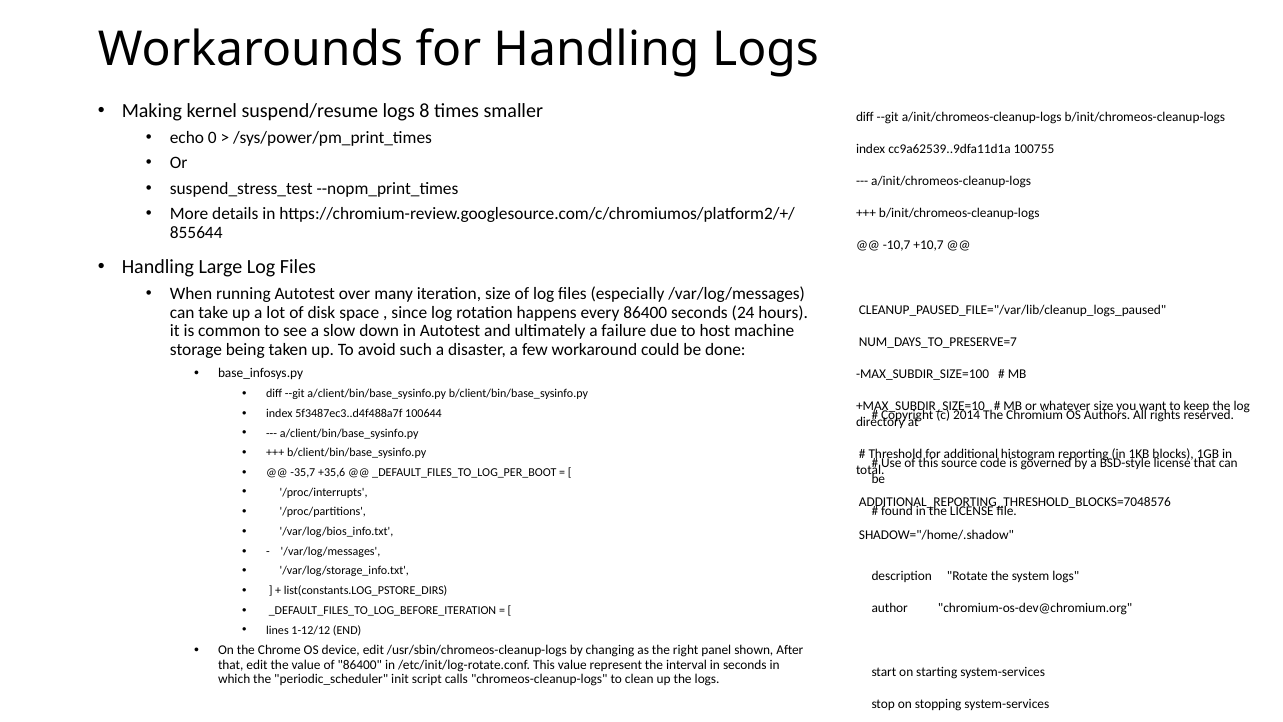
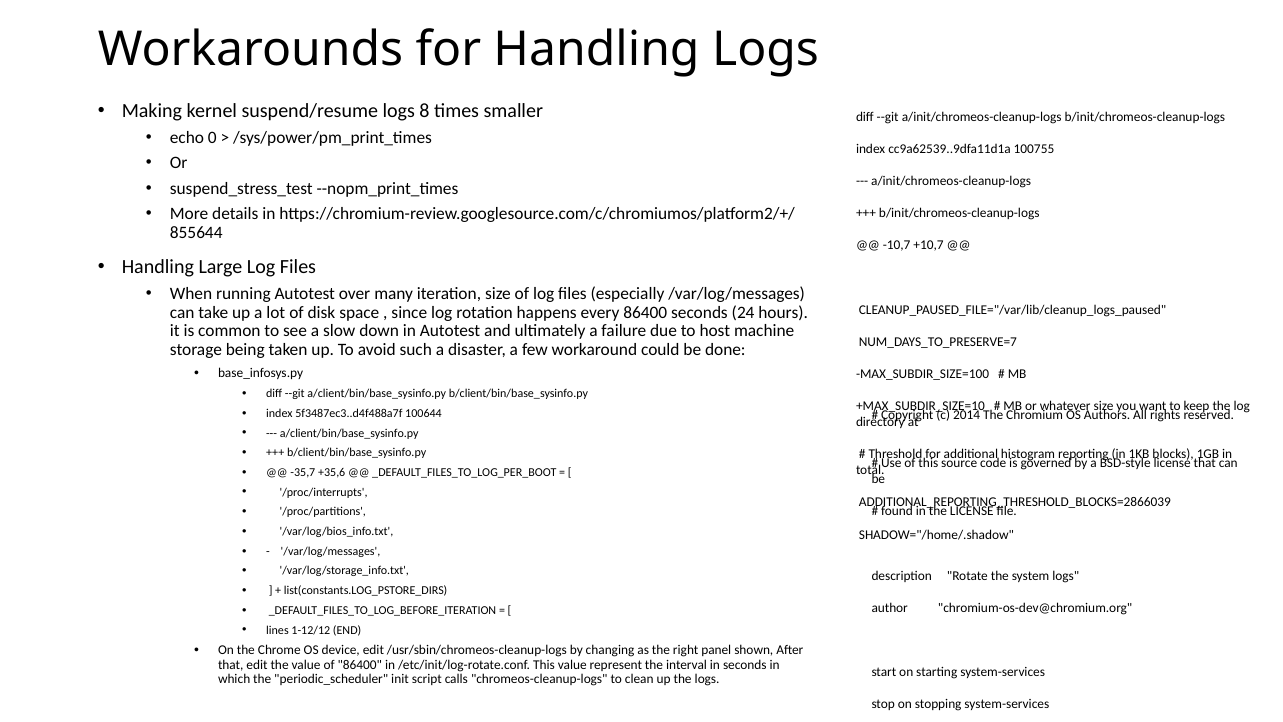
ADDITIONAL_REPORTING_THRESHOLD_BLOCKS=7048576: ADDITIONAL_REPORTING_THRESHOLD_BLOCKS=7048576 -> ADDITIONAL_REPORTING_THRESHOLD_BLOCKS=2866039 (1015, 502)
